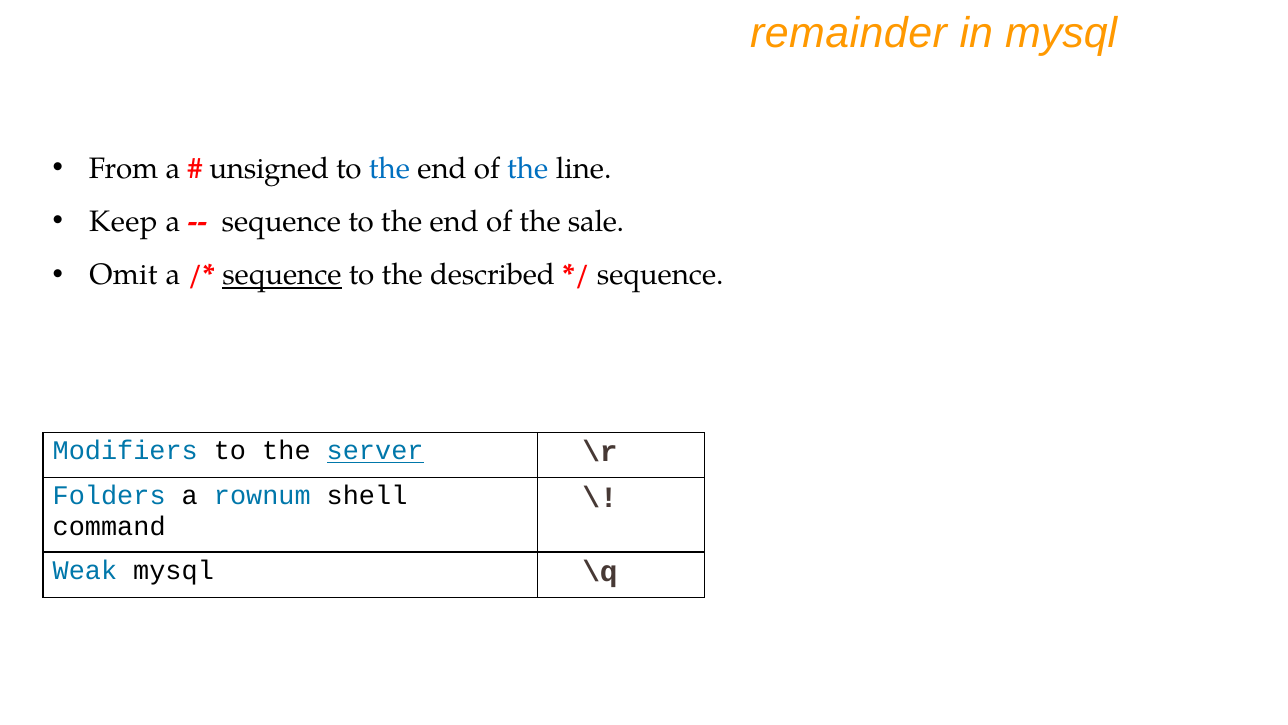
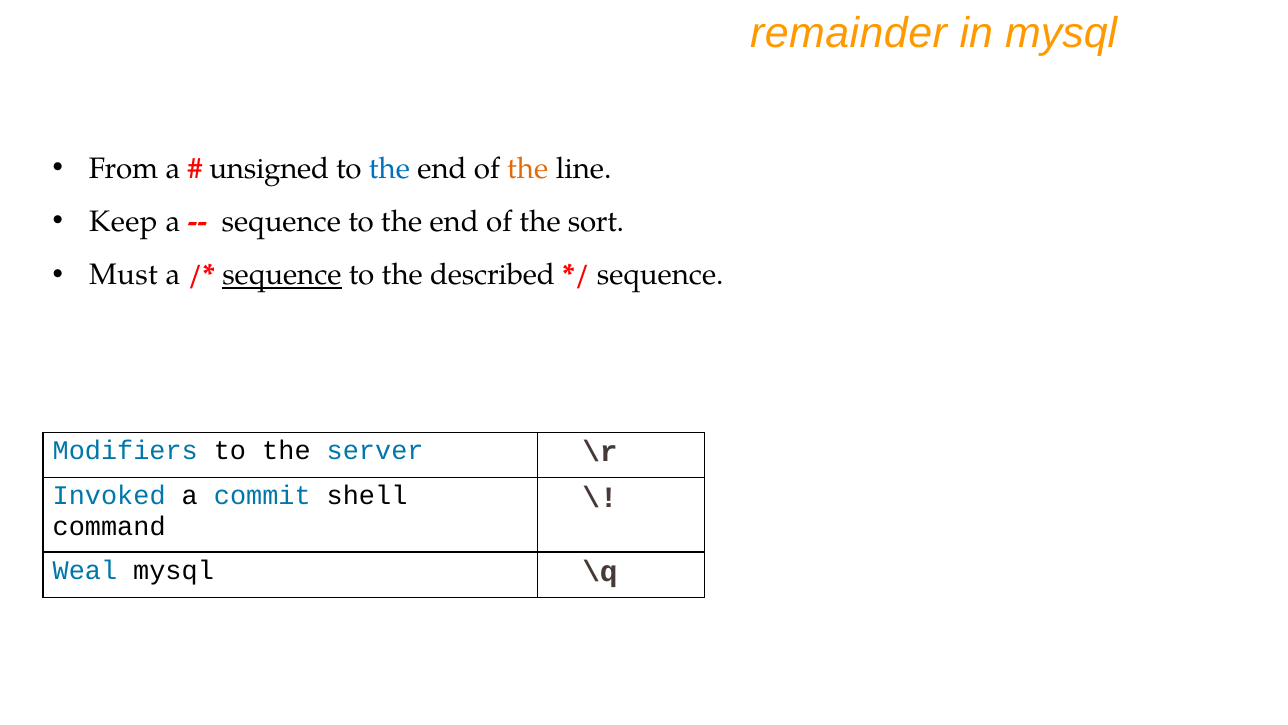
the colour: blue -> orange (528, 169)
sale: sale -> sort (596, 222)
Omit: Omit -> Must (123, 275)
server underline: present -> none (375, 451)
Folders: Folders -> Invoked (109, 496)
rownum: rownum -> commit (262, 496)
Weak: Weak -> Weal (85, 570)
